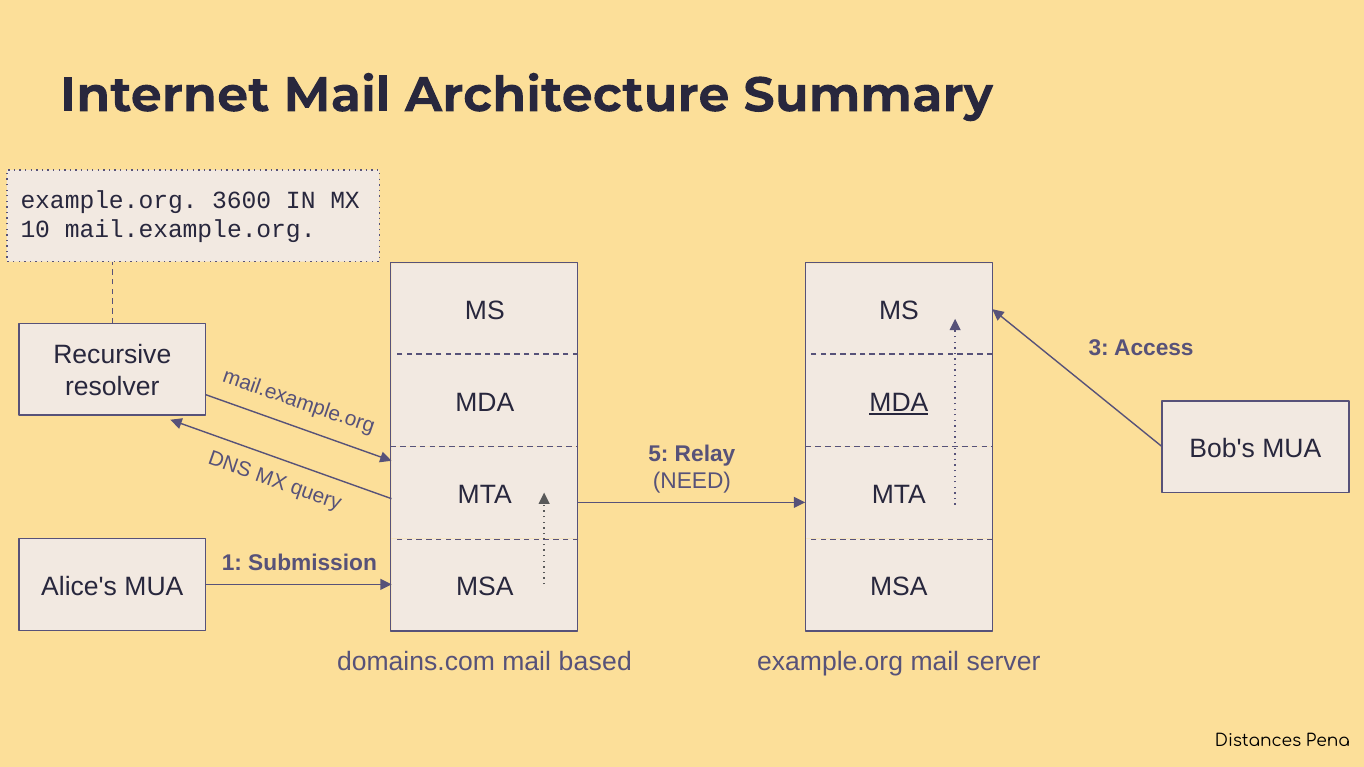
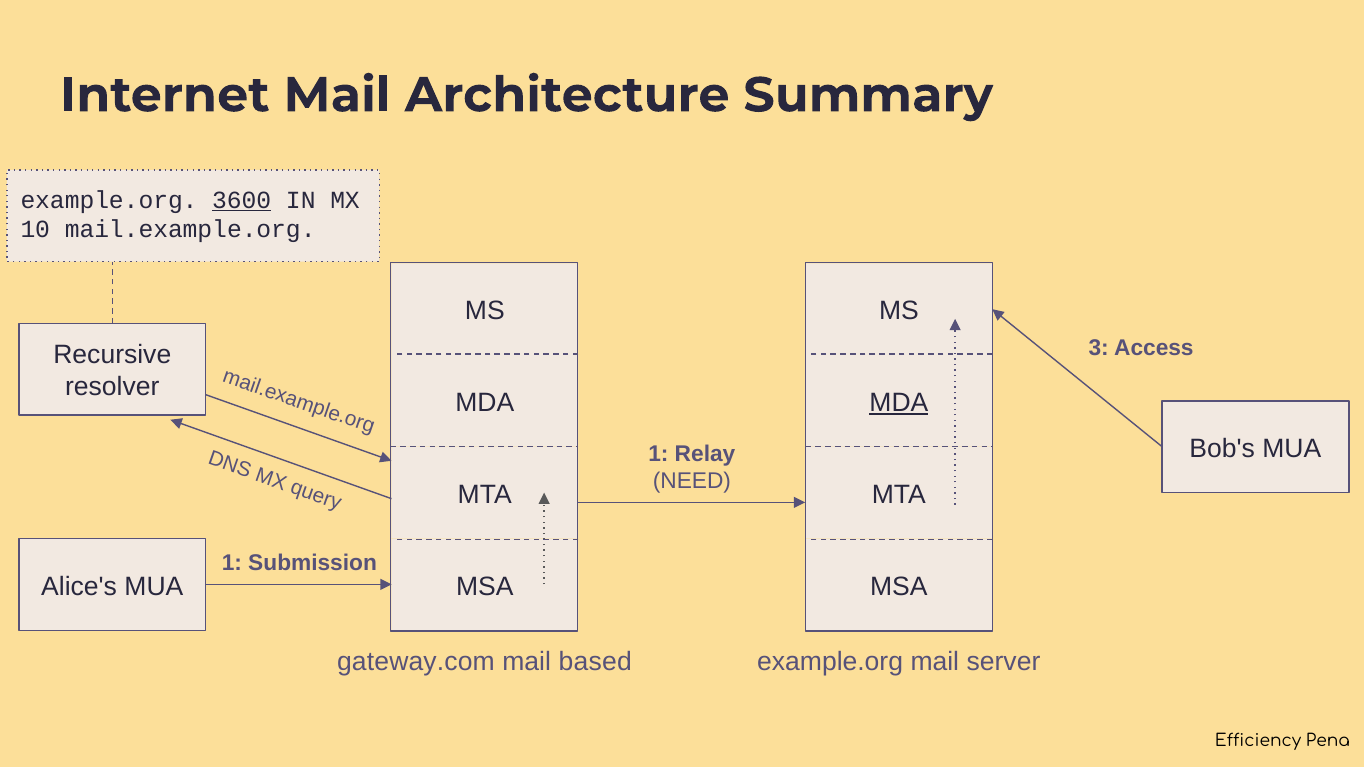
3600 underline: none -> present (242, 200)
5: 5 -> 1 (658, 454)
domains.com: domains.com -> gateway.com (416, 662)
Distances: Distances -> Efficiency (1258, 741)
